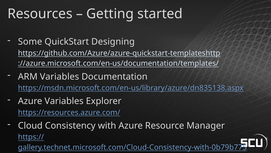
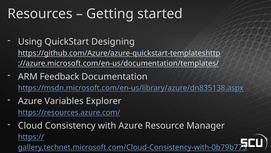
Some: Some -> Using (30, 42)
ARM Variables: Variables -> Feedback (60, 76)
